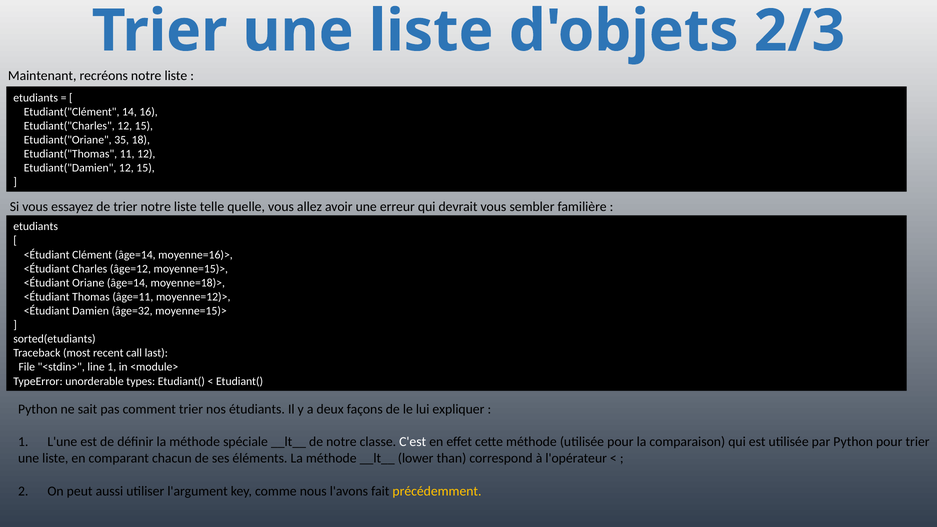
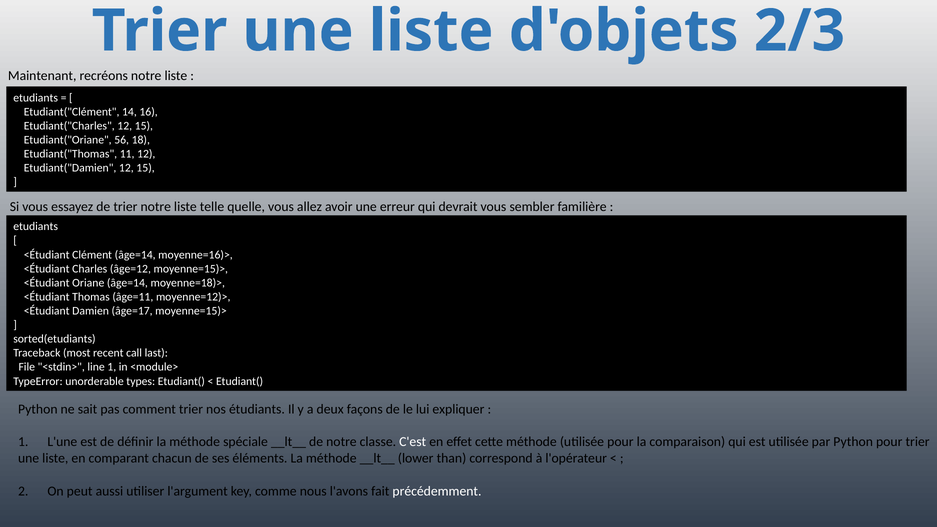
35: 35 -> 56 (122, 140)
âge=32: âge=32 -> âge=17 (132, 311)
précédemment colour: yellow -> white (437, 491)
